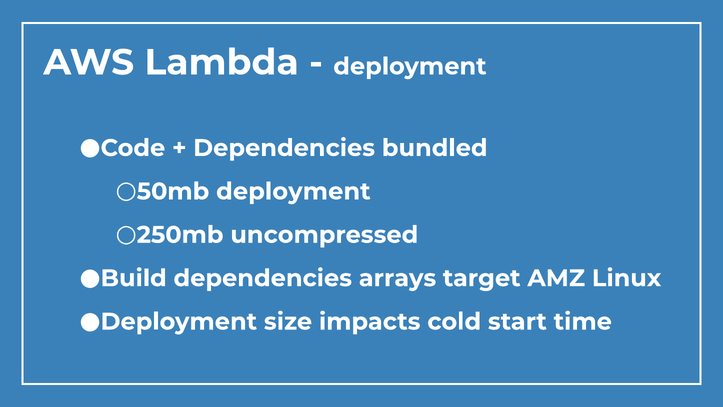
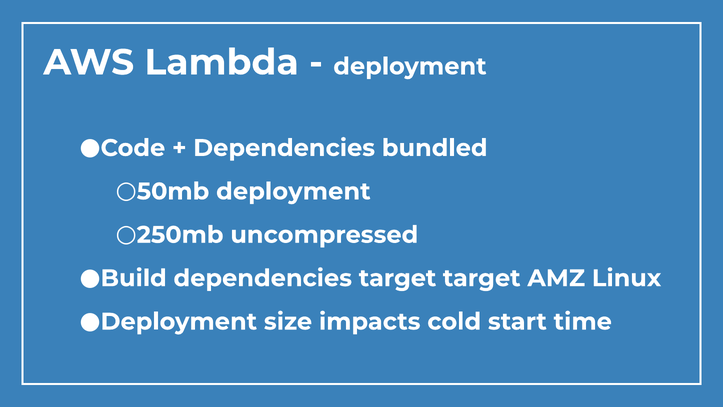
dependencies arrays: arrays -> target (398, 278)
